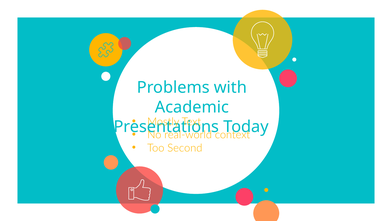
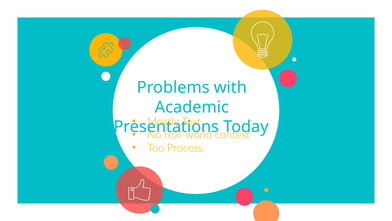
Second: Second -> Process (185, 148)
